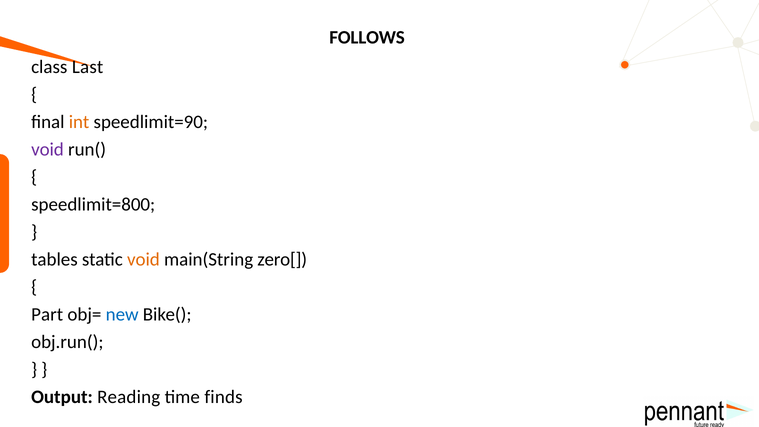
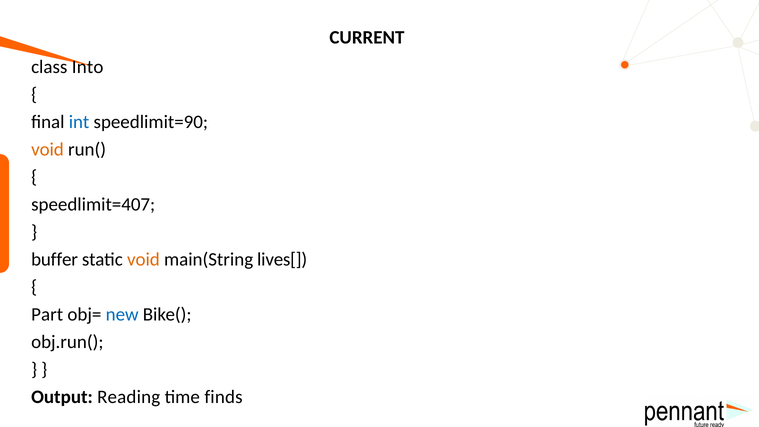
FOLLOWS: FOLLOWS -> CURRENT (367, 37)
Last: Last -> Into (88, 67)
int colour: orange -> blue (79, 122)
void colour: purple -> orange (47, 149)
speedlimit=800: speedlimit=800 -> speedlimit=407 (93, 204)
tables: tables -> buffer (55, 259)
zero[: zero[ -> lives[ (282, 259)
